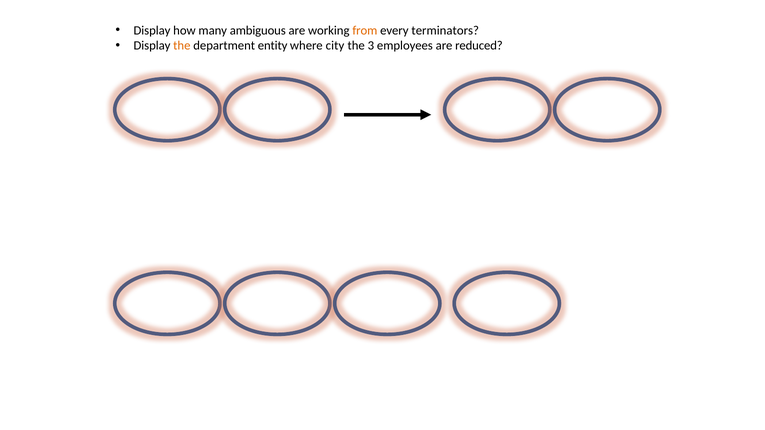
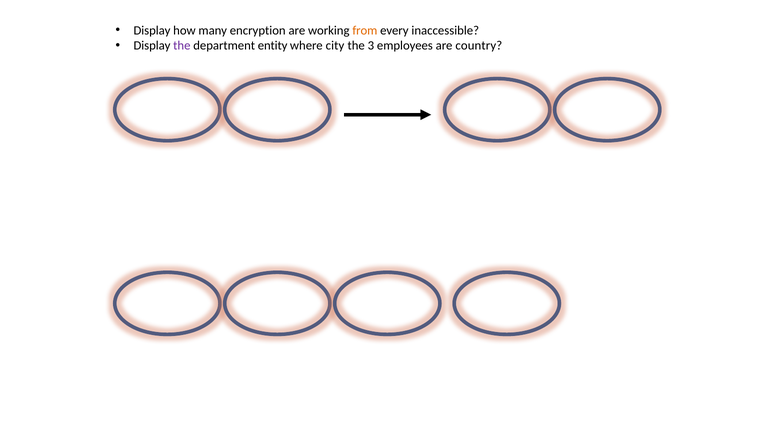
ambiguous: ambiguous -> encryption (258, 30)
terminators: terminators -> inaccessible (445, 30)
the colour: orange -> purple (182, 46)
reduced: reduced -> country (479, 46)
